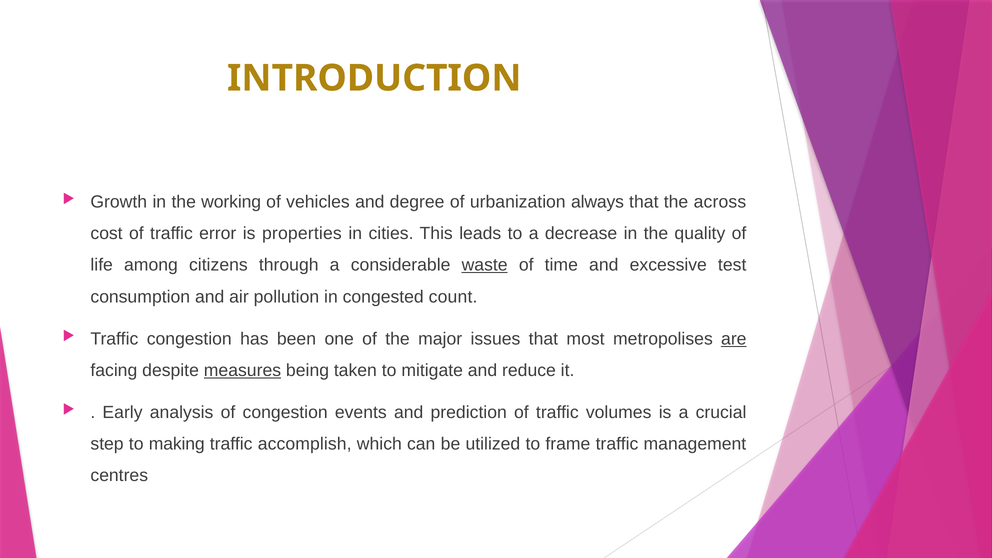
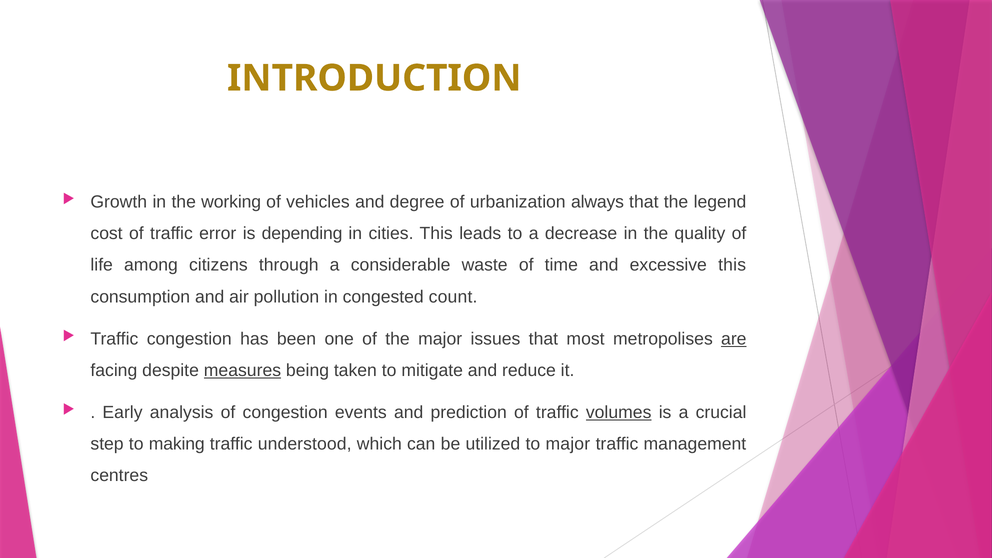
across: across -> legend (720, 202)
properties: properties -> depending (302, 233)
waste underline: present -> none (485, 265)
excessive test: test -> this (732, 265)
volumes underline: none -> present (619, 412)
accomplish: accomplish -> understood (305, 444)
to frame: frame -> major (568, 444)
